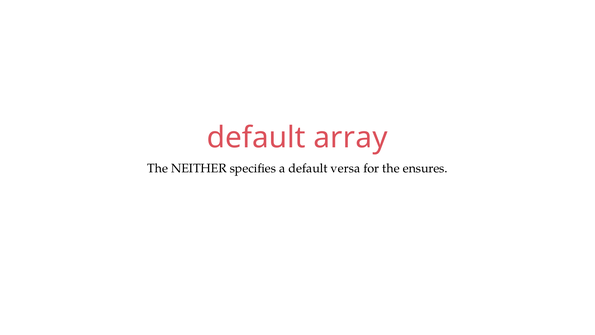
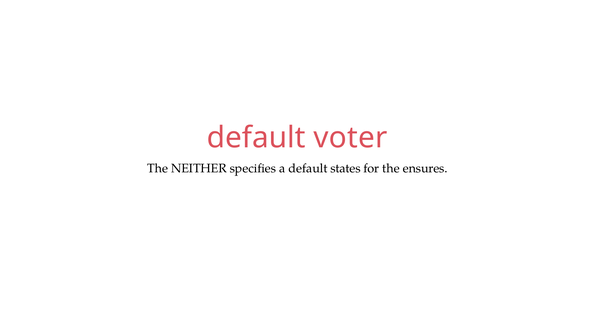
array: array -> voter (350, 137)
versa: versa -> states (346, 168)
